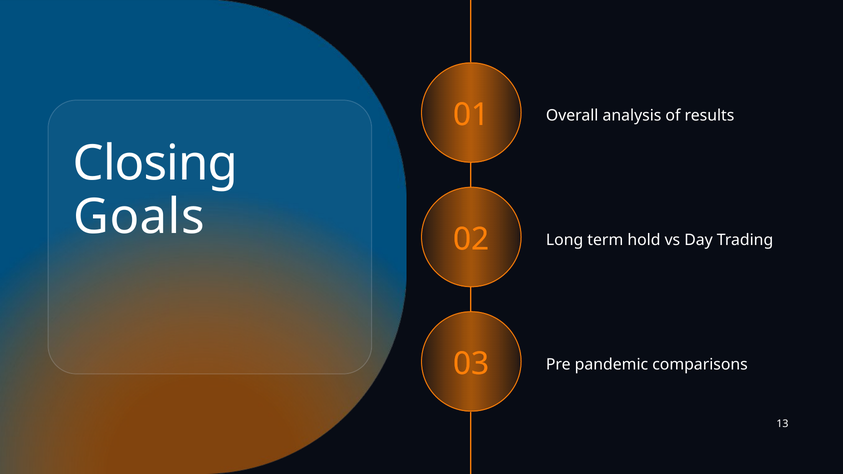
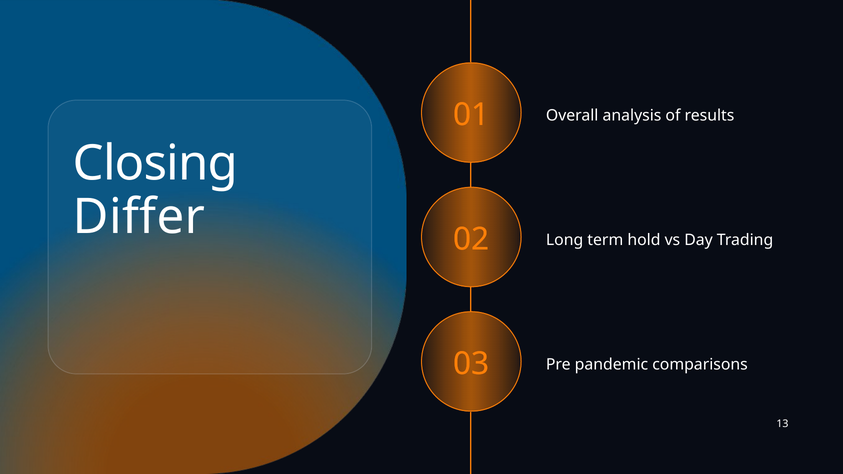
Goals: Goals -> Differ (139, 217)
